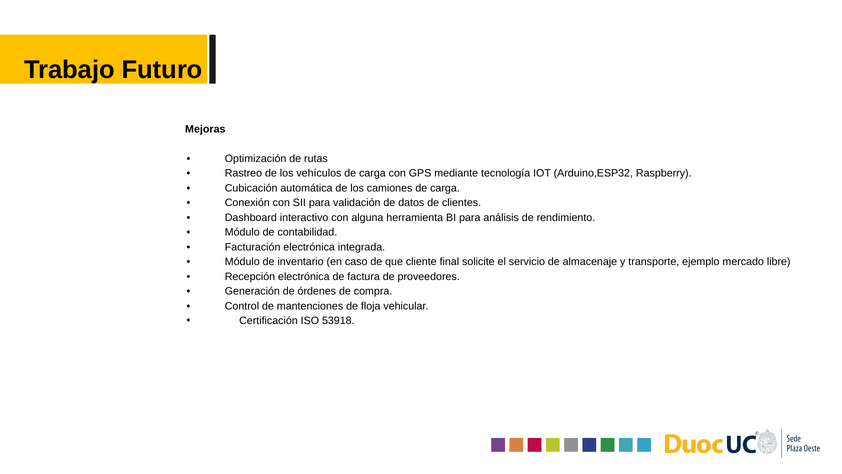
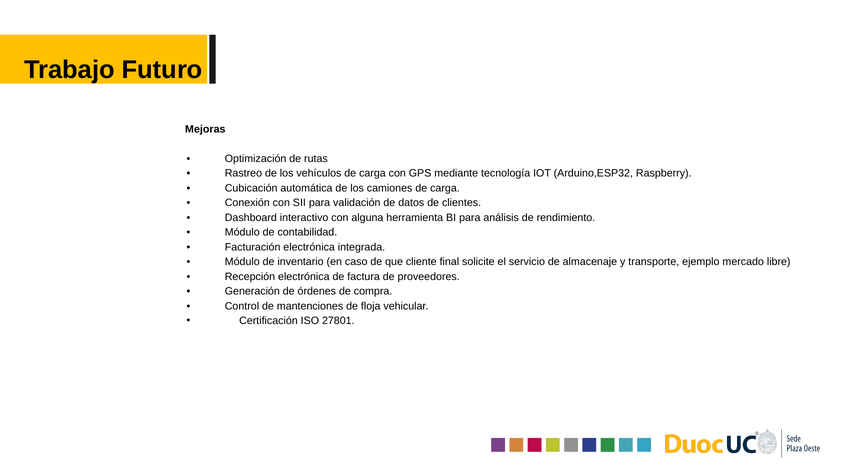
53918: 53918 -> 27801 (338, 321)
